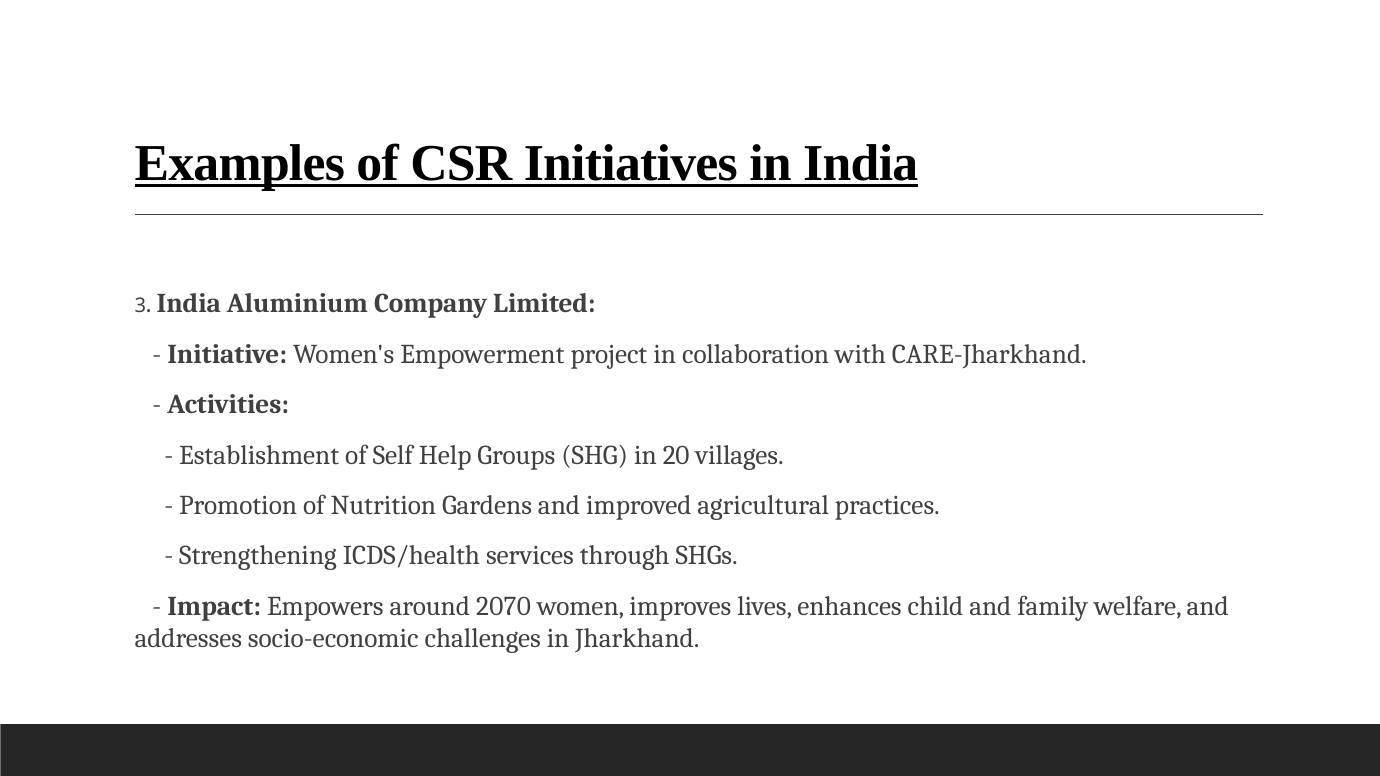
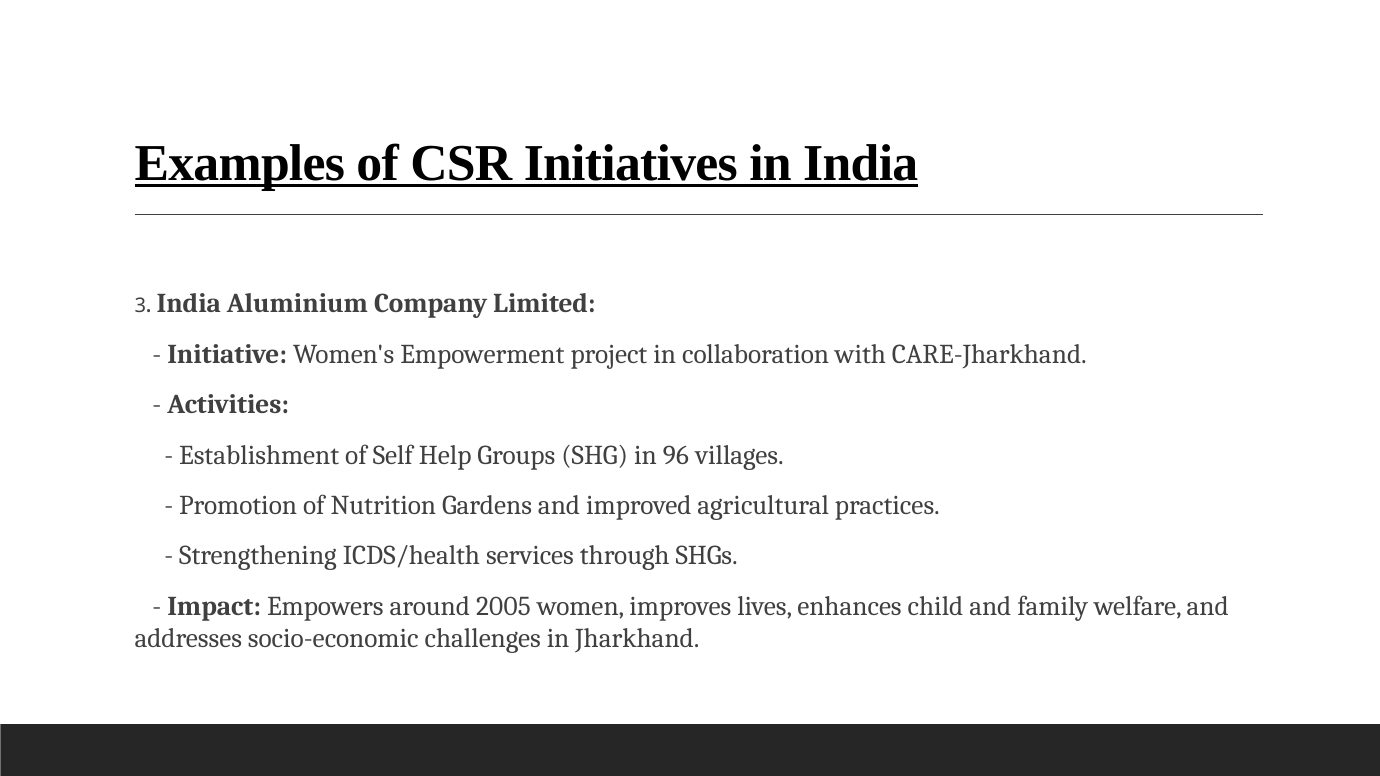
20: 20 -> 96 (676, 455)
2070: 2070 -> 2005 (503, 607)
